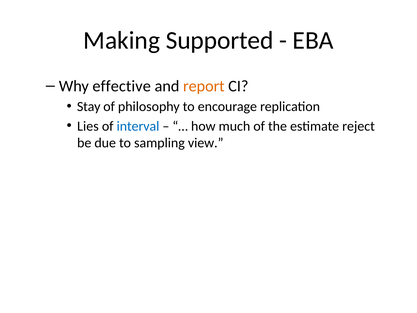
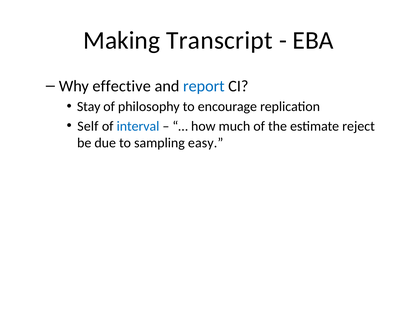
Supported: Supported -> Transcript (219, 40)
report colour: orange -> blue (204, 86)
Lies: Lies -> Self (88, 126)
view: view -> easy (206, 143)
